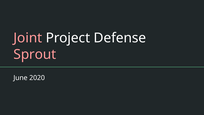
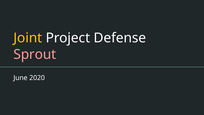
Joint colour: pink -> yellow (28, 38)
